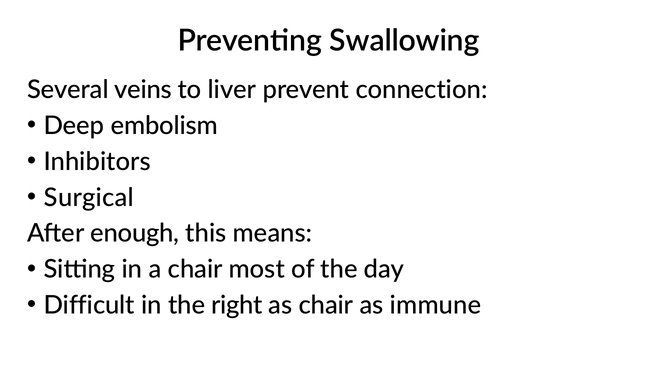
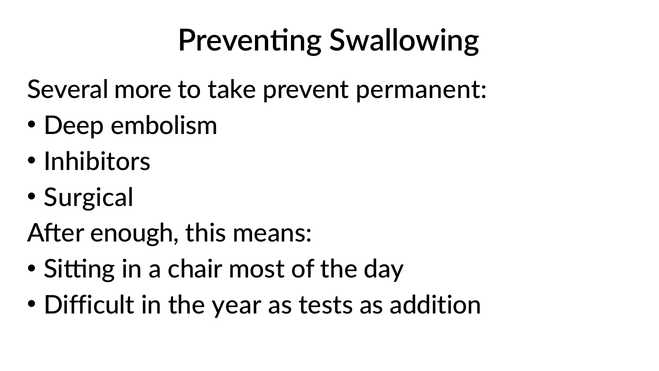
veins: veins -> more (143, 90)
liver: liver -> take (232, 90)
connection: connection -> permanent (421, 90)
right: right -> year (237, 305)
as chair: chair -> tests (326, 305)
immune: immune -> addition (436, 305)
